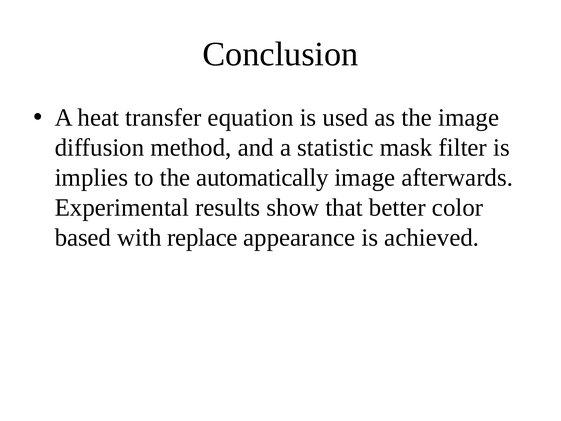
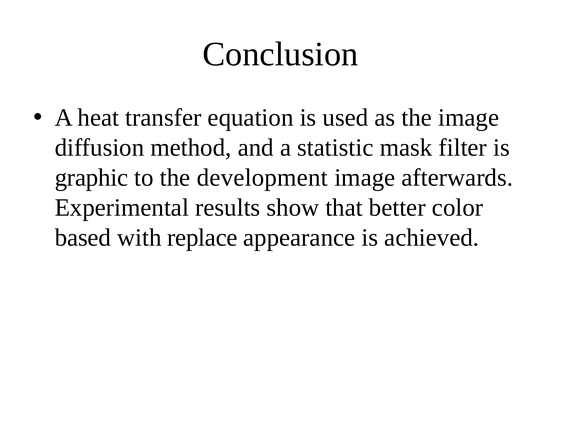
implies: implies -> graphic (91, 178)
automatically: automatically -> development (262, 178)
